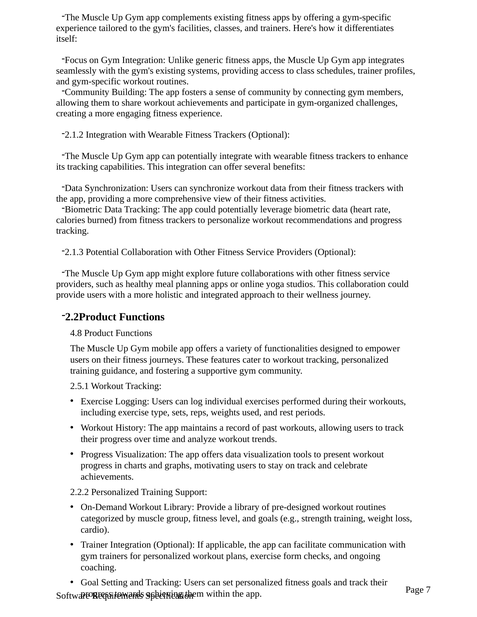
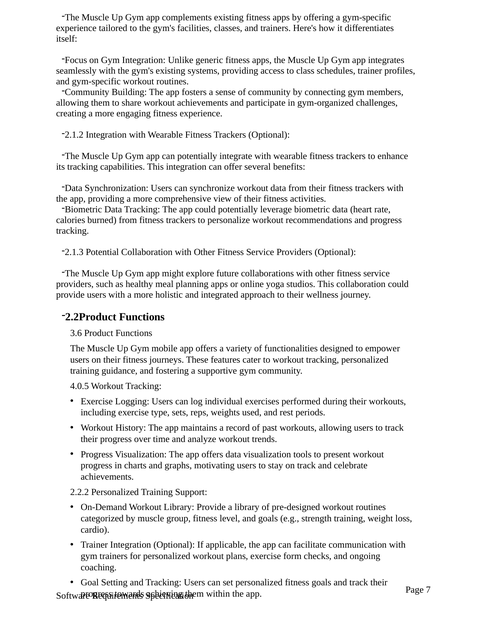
4.8: 4.8 -> 3.6 (76, 333)
2.5.1: 2.5.1 -> 4.0.5 (80, 386)
